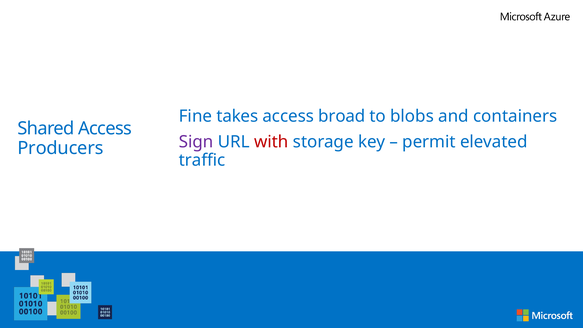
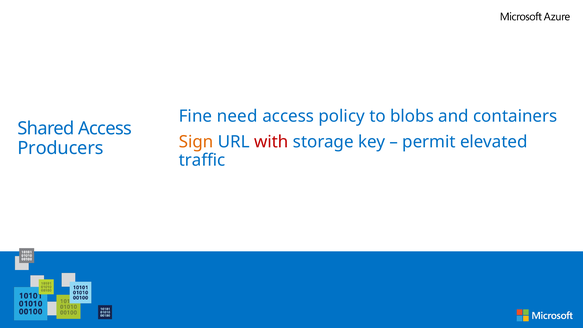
takes: takes -> need (237, 116)
broad: broad -> policy (342, 116)
Sign colour: purple -> orange (196, 142)
